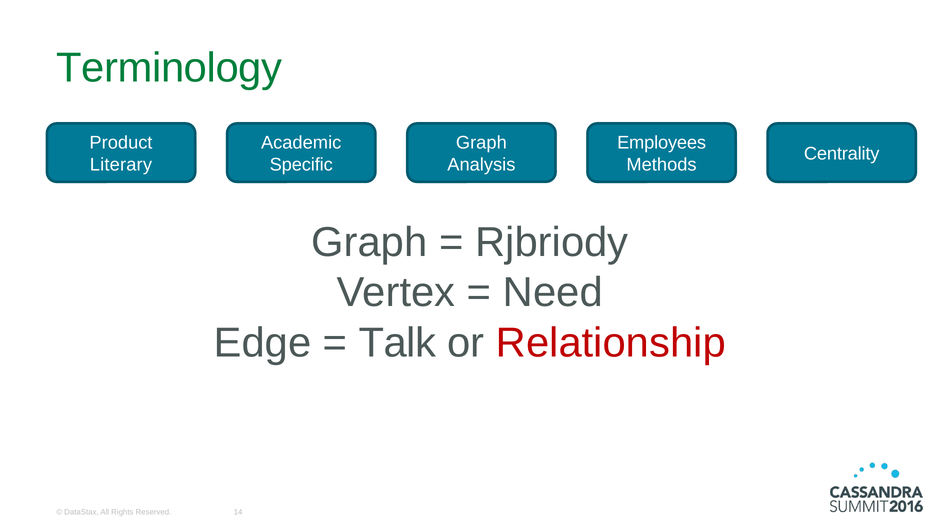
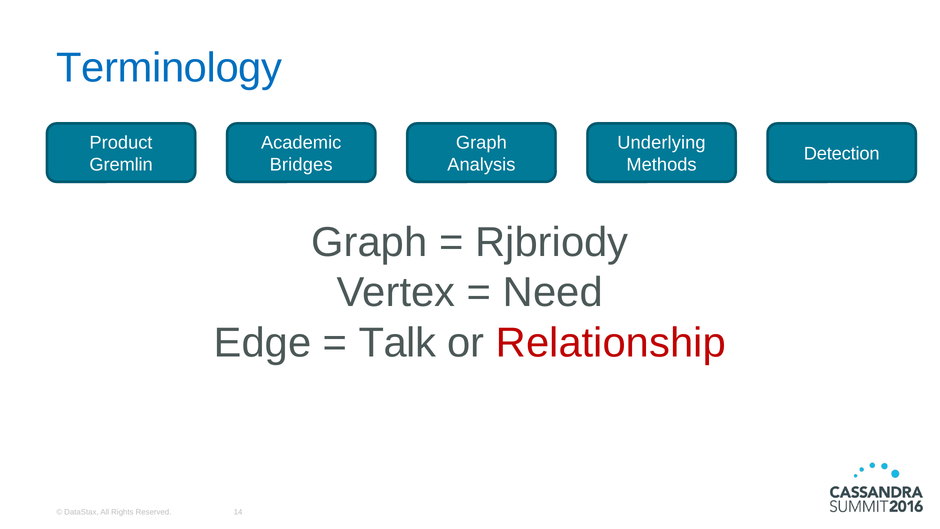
Terminology colour: green -> blue (169, 68)
Employees: Employees -> Underlying (661, 143)
Centrality: Centrality -> Detection (842, 154)
Literary: Literary -> Gremlin (121, 165)
Specific: Specific -> Bridges (301, 165)
